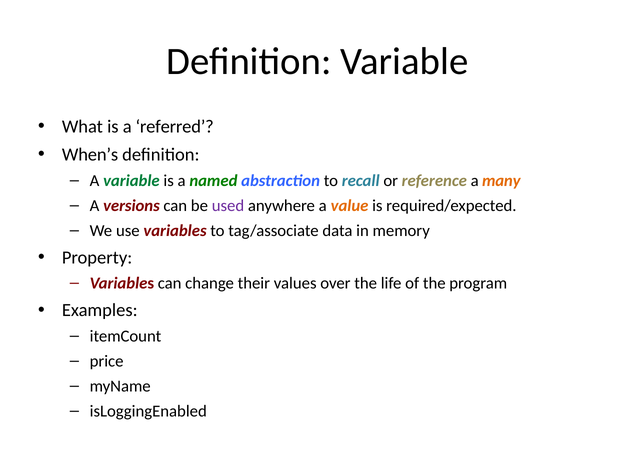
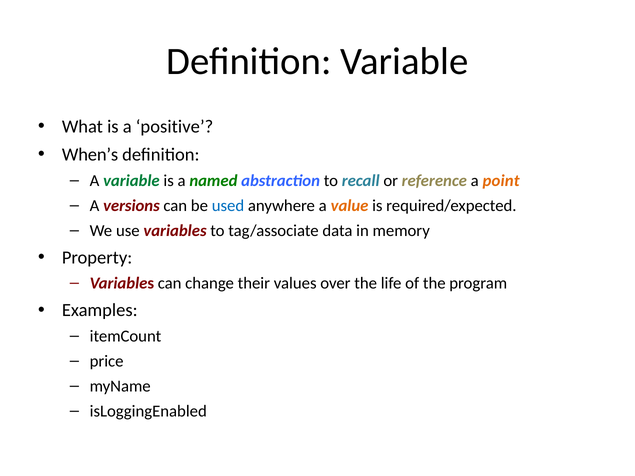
referred: referred -> positive (175, 127)
many: many -> point (501, 181)
used colour: purple -> blue (228, 206)
